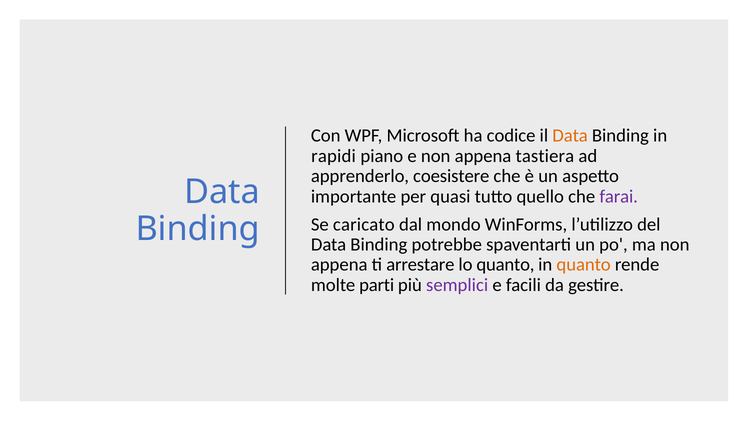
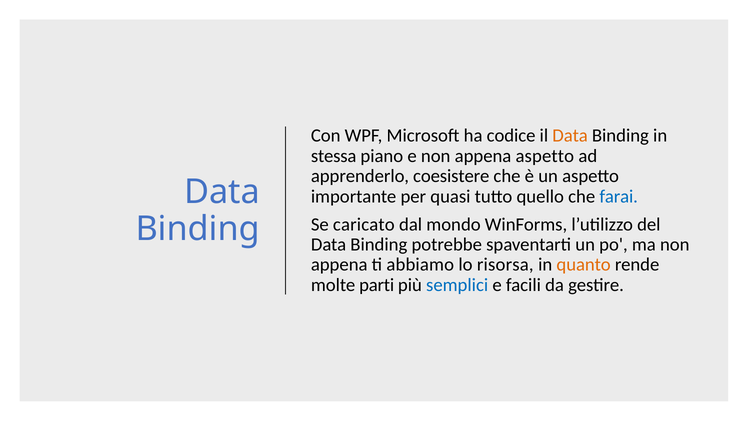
rapidi: rapidi -> stessa (334, 156)
appena tastiera: tastiera -> aspetto (545, 156)
farai colour: purple -> blue (619, 196)
arrestare: arrestare -> abbiamo (420, 265)
lo quanto: quanto -> risorsa (505, 265)
semplici colour: purple -> blue (457, 285)
